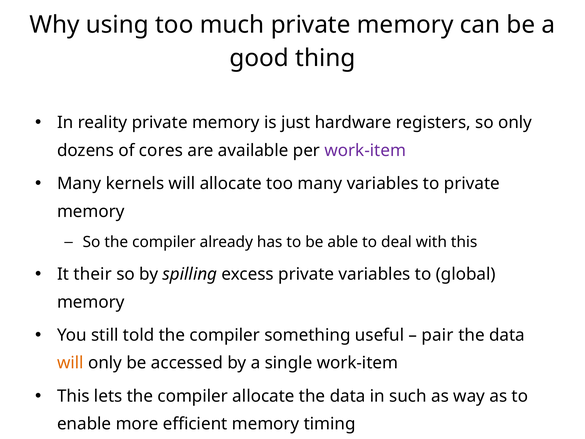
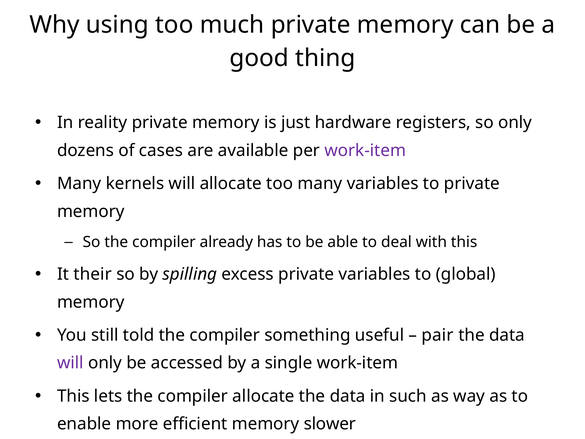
cores: cores -> cases (161, 150)
will colour: orange -> purple (70, 363)
timing: timing -> slower (330, 424)
